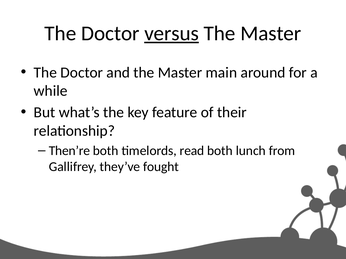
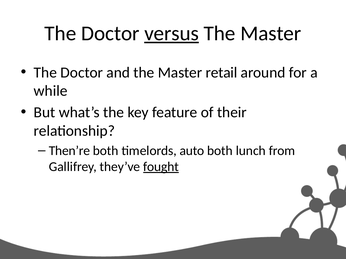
main: main -> retail (221, 73)
read: read -> auto (192, 151)
fought underline: none -> present (161, 167)
